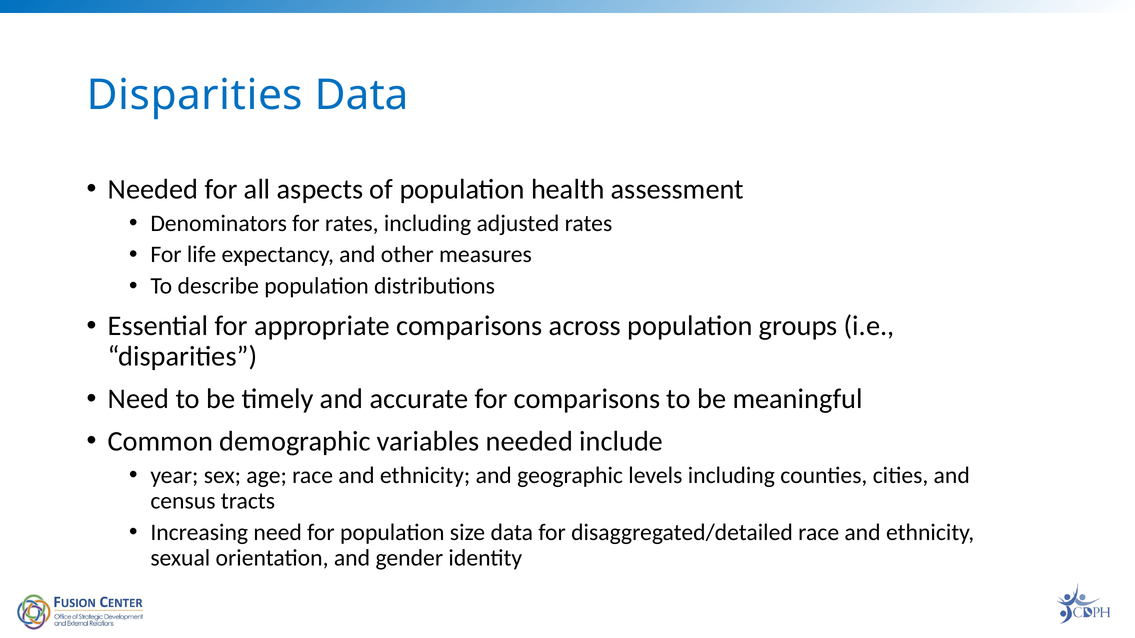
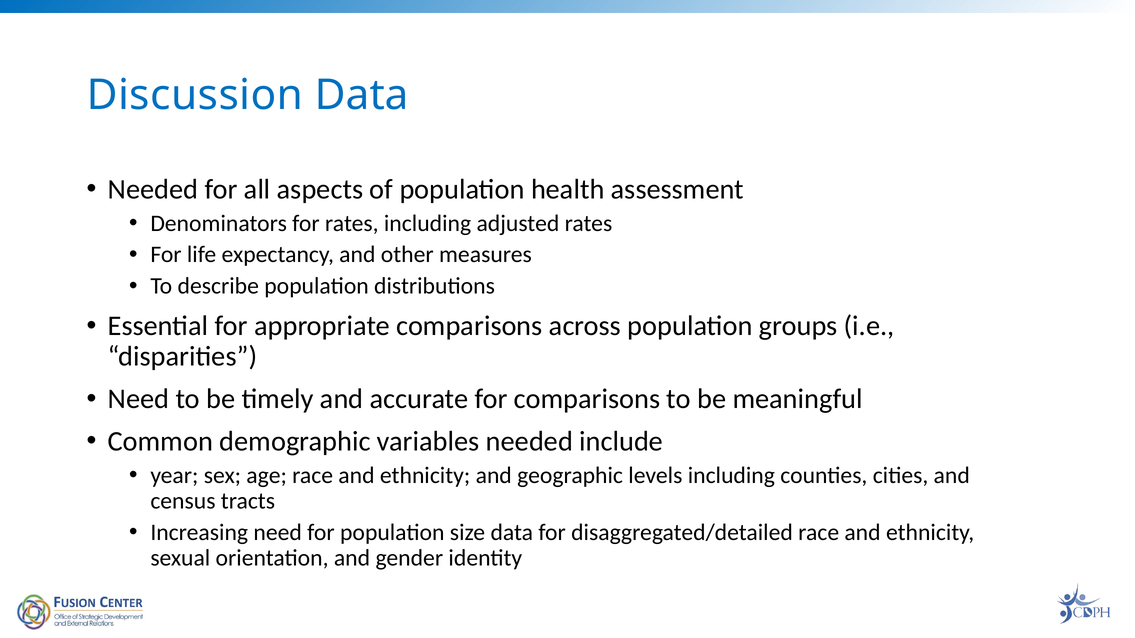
Disparities: Disparities -> Discussion (195, 95)
